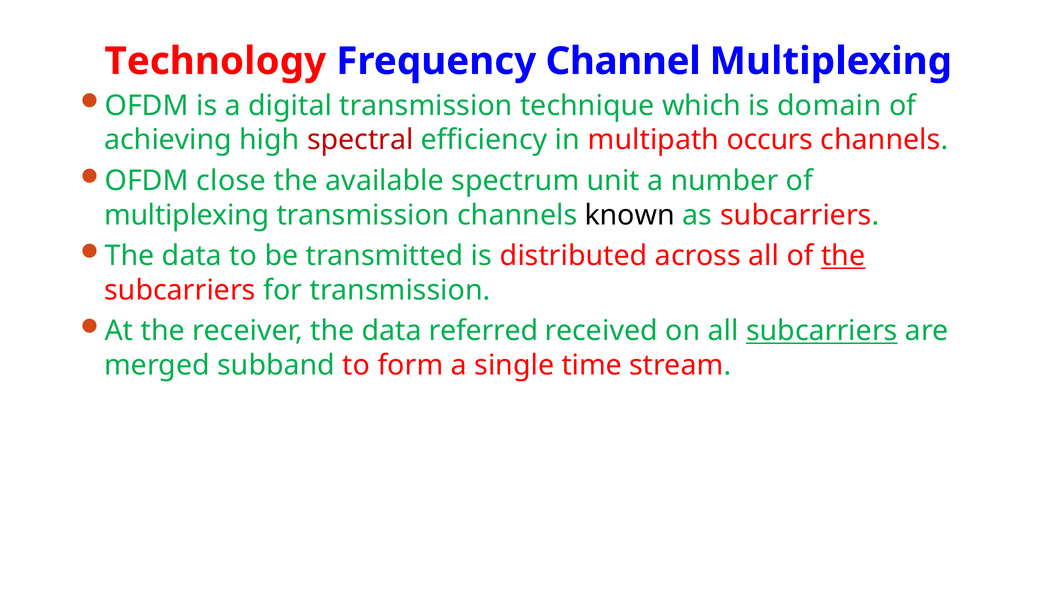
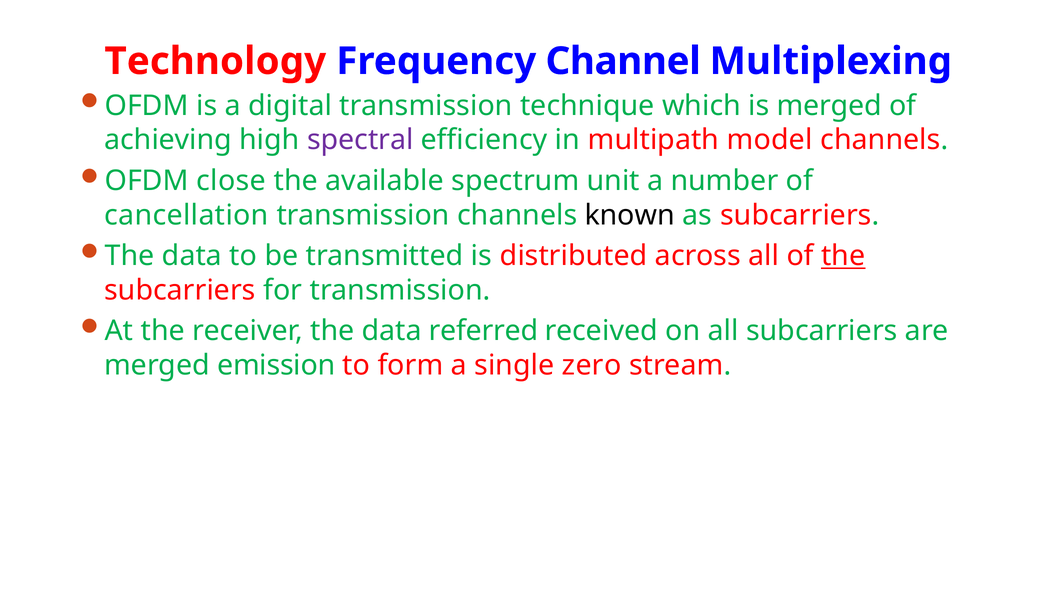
is domain: domain -> merged (829, 106)
spectral colour: red -> purple (360, 140)
occurs: occurs -> model (770, 140)
multiplexing: multiplexing -> cancellation (186, 215)
subcarriers underline: present -> none (822, 331)
subband: subband -> emission (276, 366)
time: time -> zero (592, 366)
